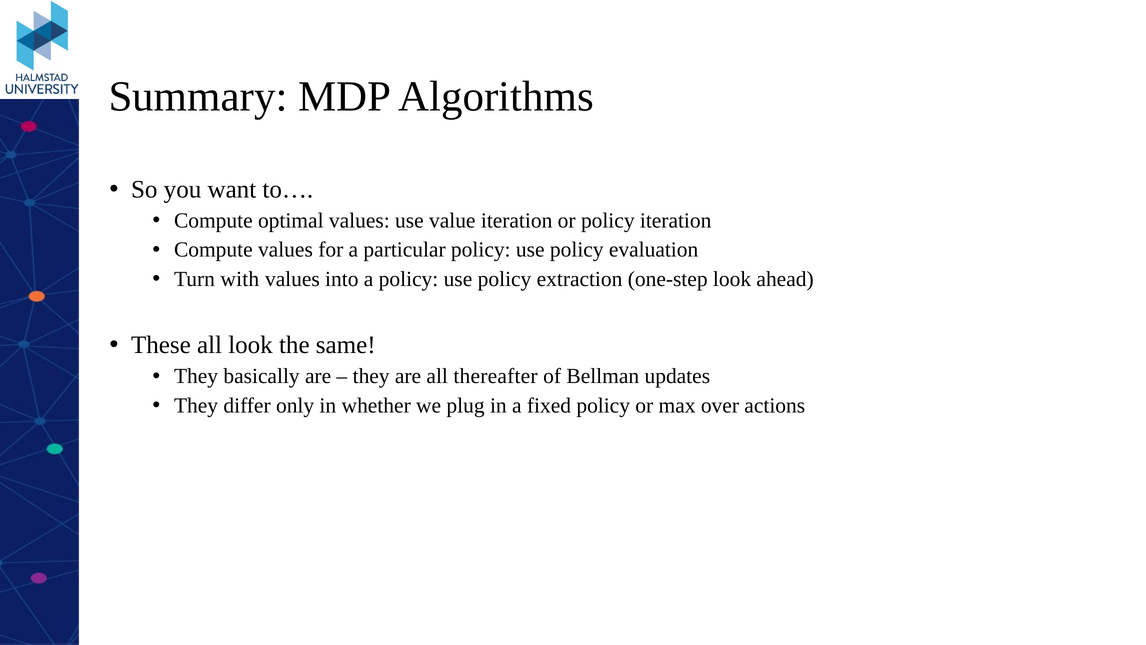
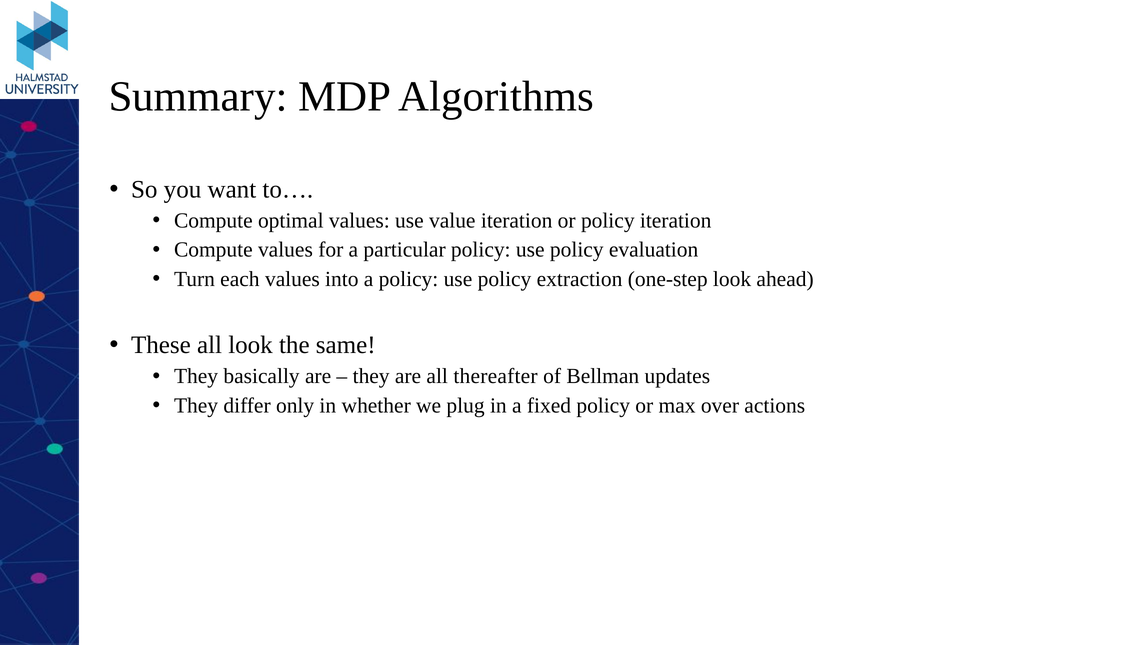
with: with -> each (240, 279)
